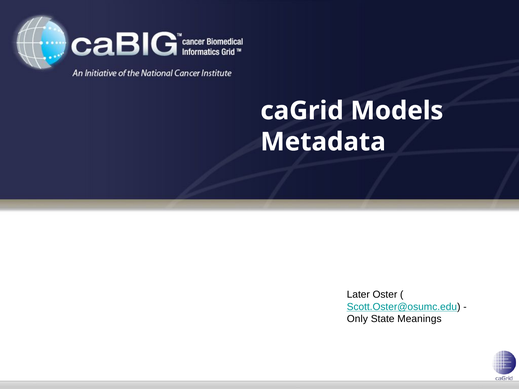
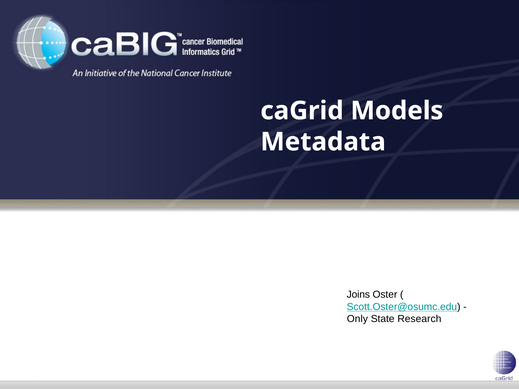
Later: Later -> Joins (358, 295)
Meanings: Meanings -> Research (419, 319)
